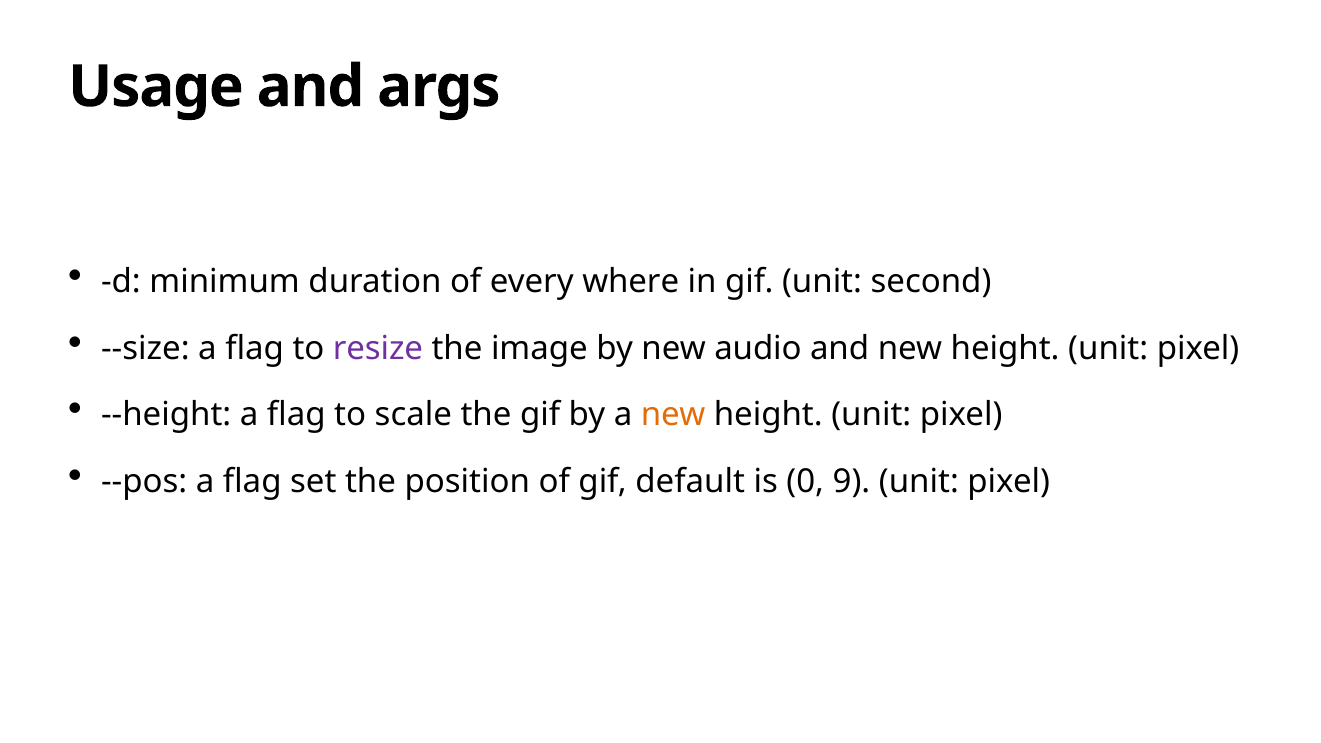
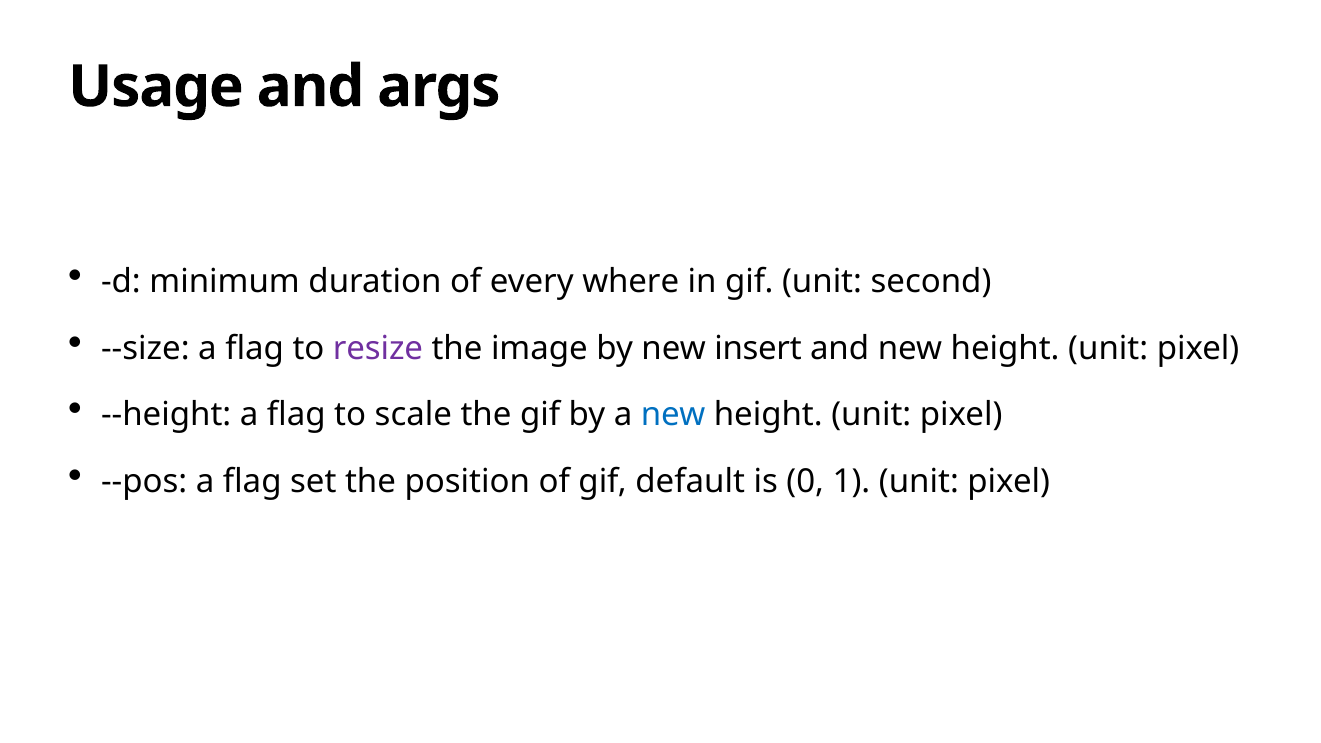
audio: audio -> insert (758, 348)
new colour: orange -> blue (673, 415)
9: 9 -> 1 (851, 482)
